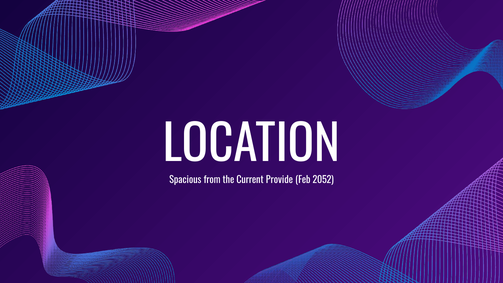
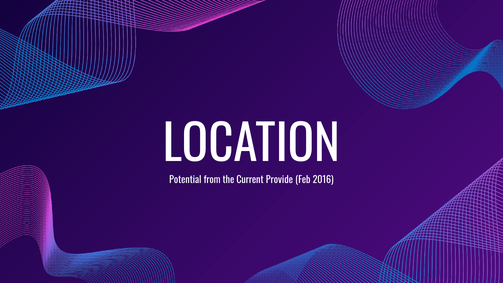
Spacious: Spacious -> Potential (185, 180)
2052: 2052 -> 2016 (323, 180)
